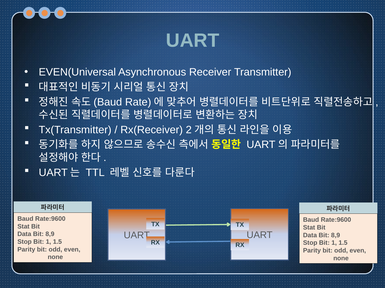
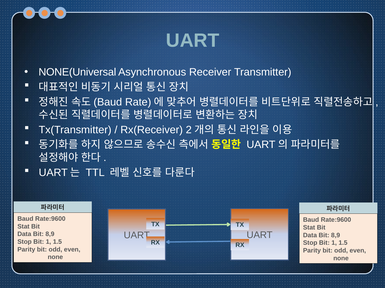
EVEN(Universal: EVEN(Universal -> NONE(Universal (77, 72)
